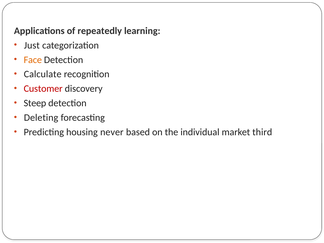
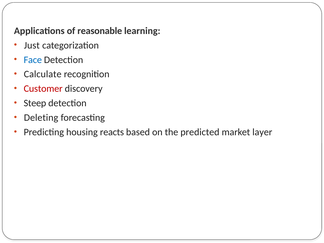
repeatedly: repeatedly -> reasonable (100, 31)
Face colour: orange -> blue (33, 60)
never: never -> reacts (112, 132)
individual: individual -> predicted (200, 132)
third: third -> layer (262, 132)
